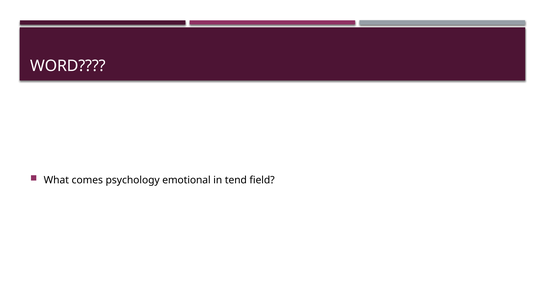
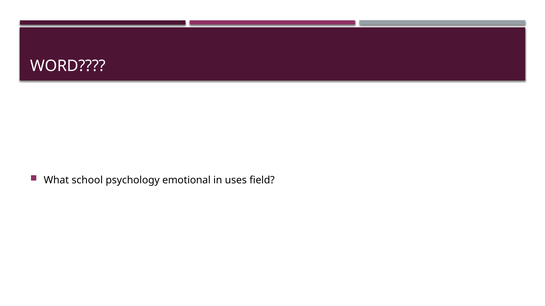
comes: comes -> school (87, 180)
tend: tend -> uses (236, 180)
